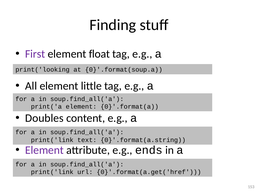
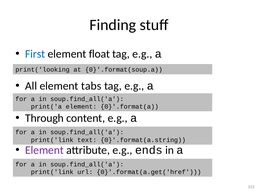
First colour: purple -> blue (35, 54)
little: little -> tabs (91, 86)
Doubles: Doubles -> Through (44, 118)
